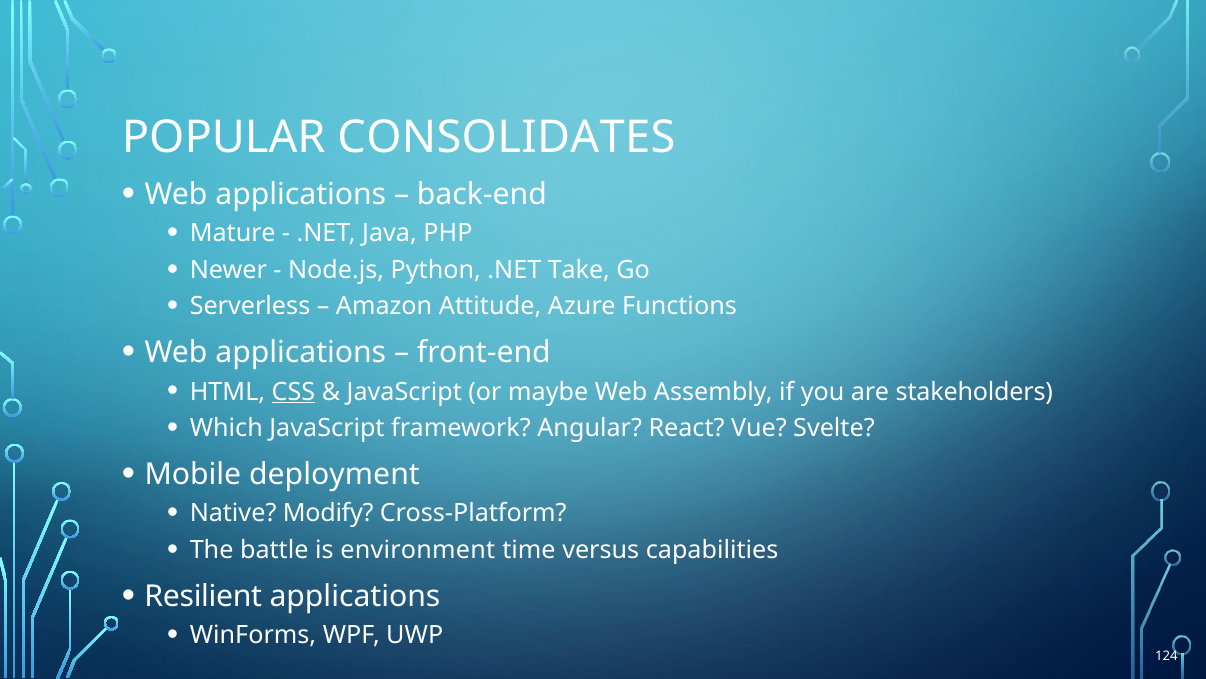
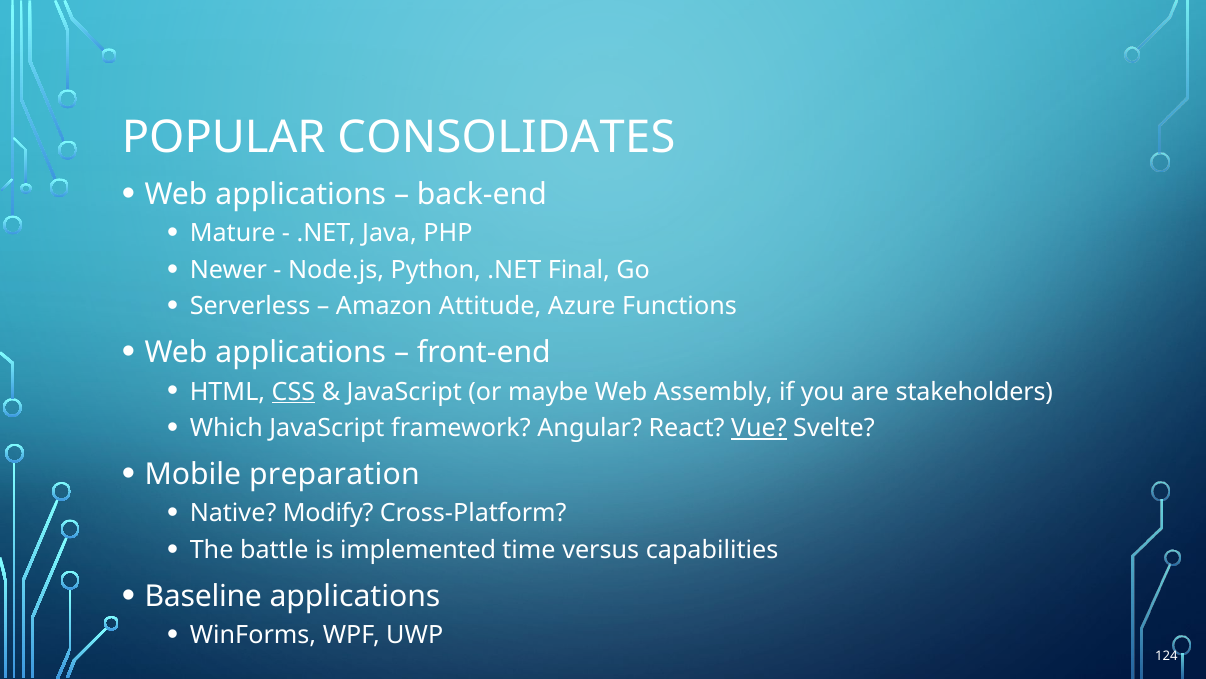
Take: Take -> Final (579, 270)
Vue underline: none -> present (759, 428)
deployment: deployment -> preparation (334, 474)
environment: environment -> implemented (418, 550)
Resilient: Resilient -> Baseline (203, 596)
